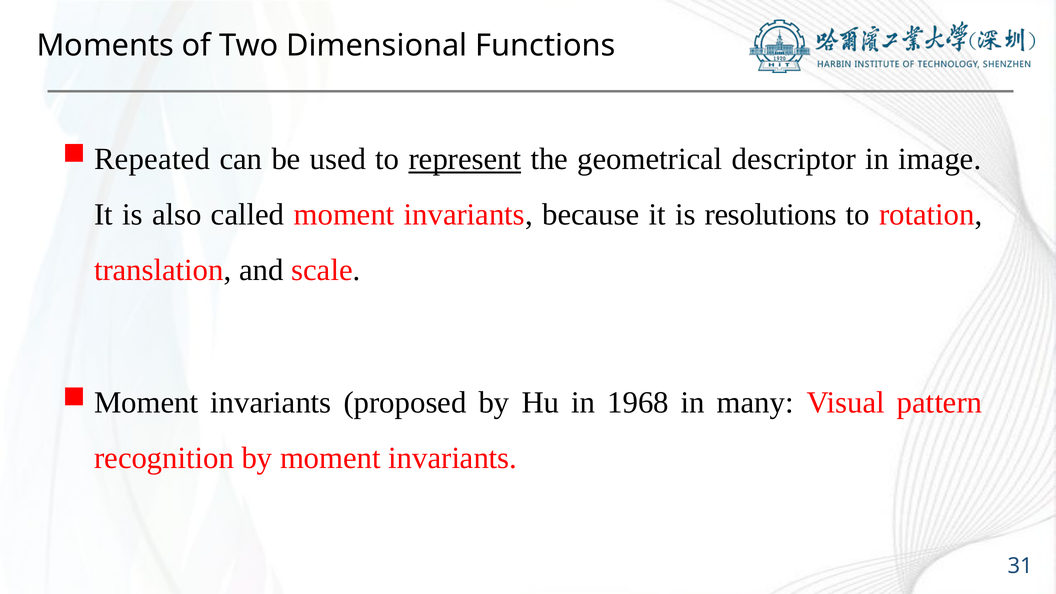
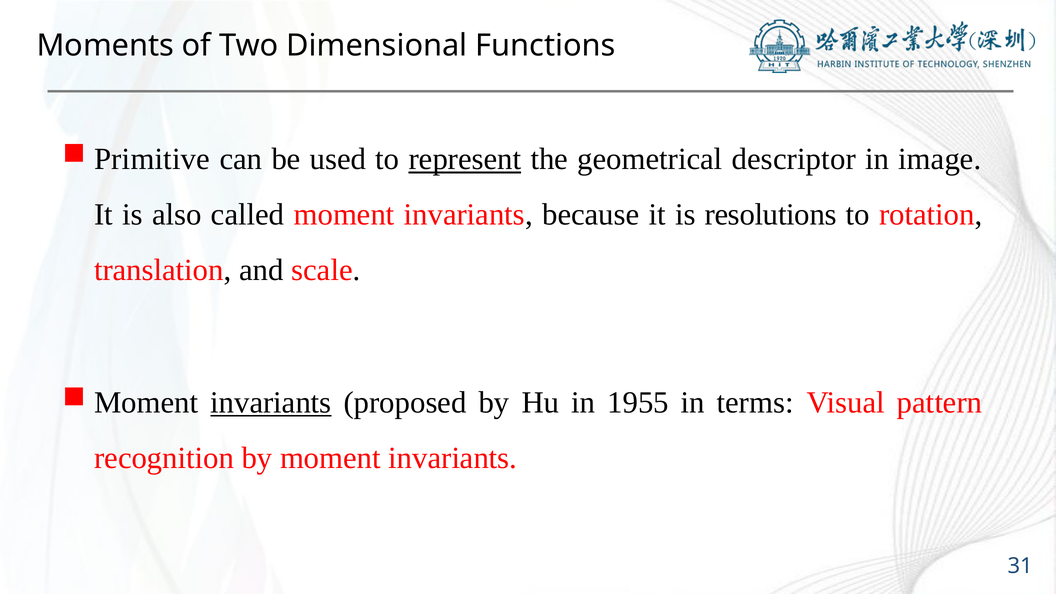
Repeated: Repeated -> Primitive (152, 159)
invariants underline: none -> present (271, 403)
1968: 1968 -> 1955 (638, 403)
many: many -> terms (755, 403)
